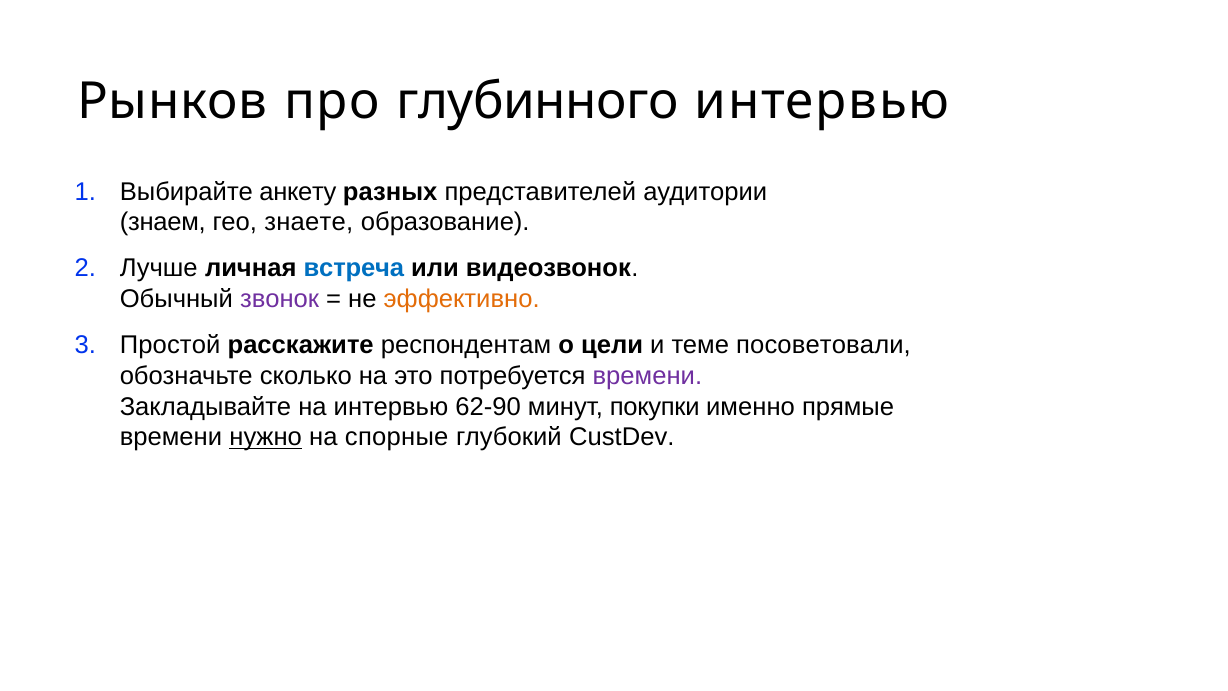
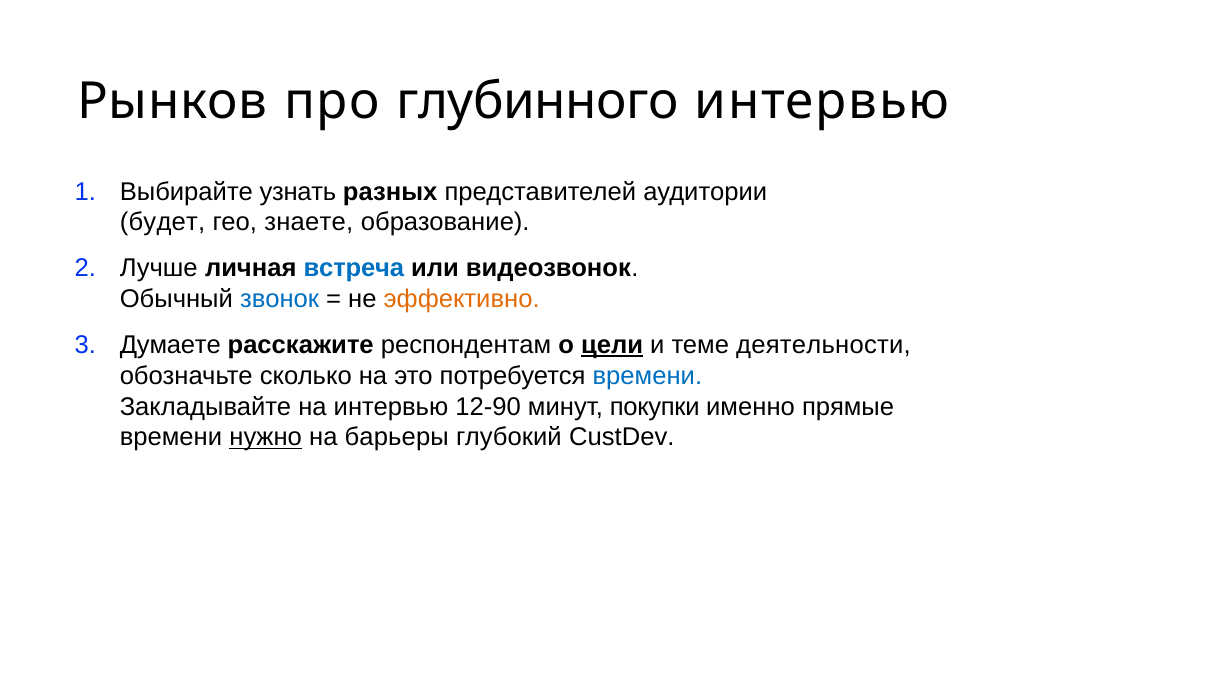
анкету: анкету -> узнать (298, 191)
знаем: знаем -> будет (163, 222)
звонок colour: purple -> blue (280, 299)
Простой: Простой -> Думаете (170, 345)
цели underline: none -> present (612, 345)
посоветовали: посоветовали -> деятельности (823, 345)
времени colour: purple -> blue (647, 376)
62-90: 62-90 -> 12-90 (488, 407)
спорные: спорные -> барьеры (397, 437)
